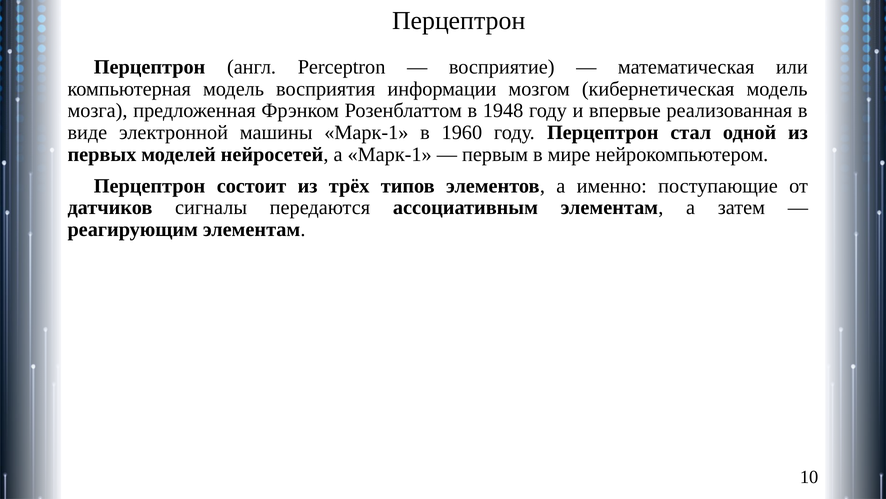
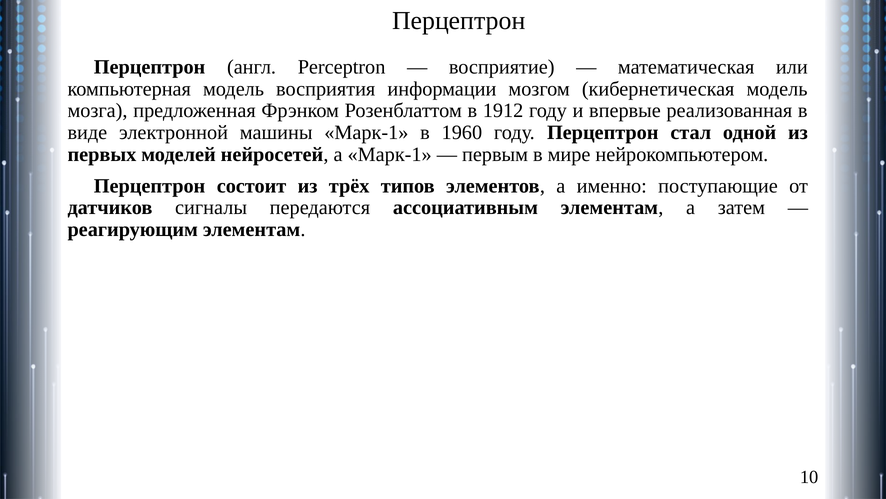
1948: 1948 -> 1912 (503, 111)
